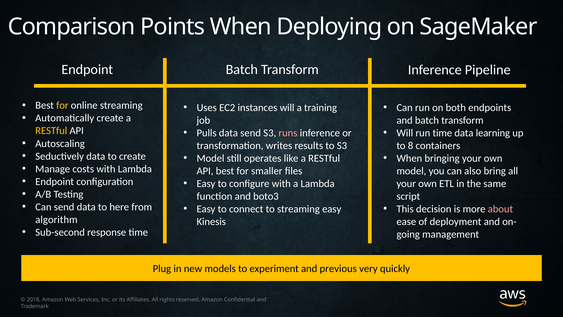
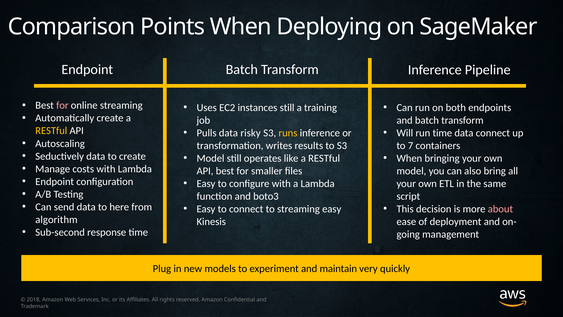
for colour: yellow -> pink (62, 105)
instances will: will -> still (287, 107)
data send: send -> risky (251, 133)
runs colour: pink -> yellow (288, 133)
data learning: learning -> connect (493, 133)
8: 8 -> 7 (411, 145)
previous: previous -> maintain (338, 269)
